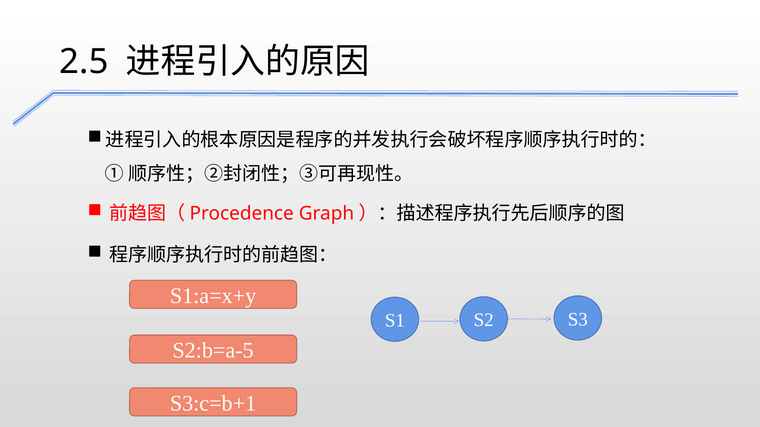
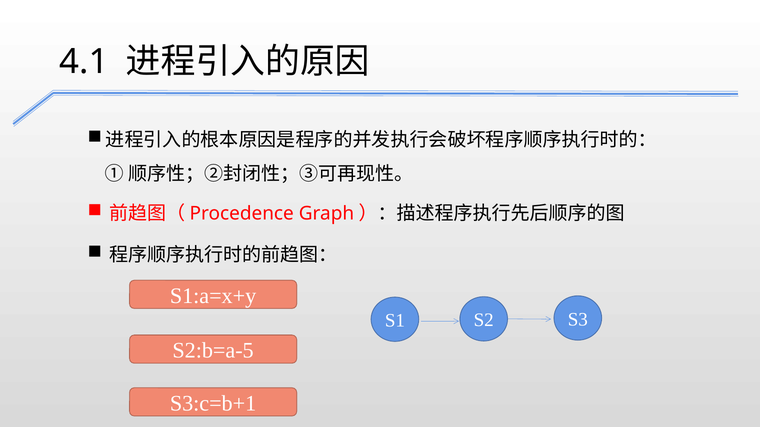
2.5: 2.5 -> 4.1 (84, 62)
